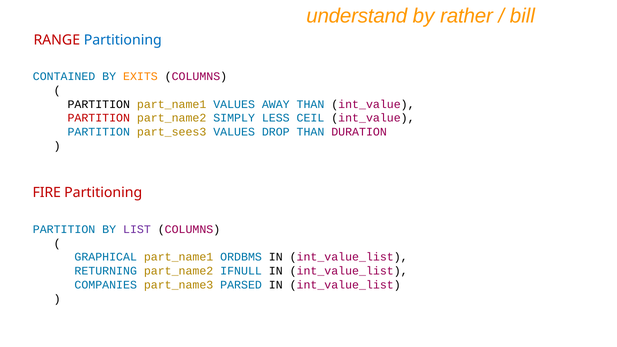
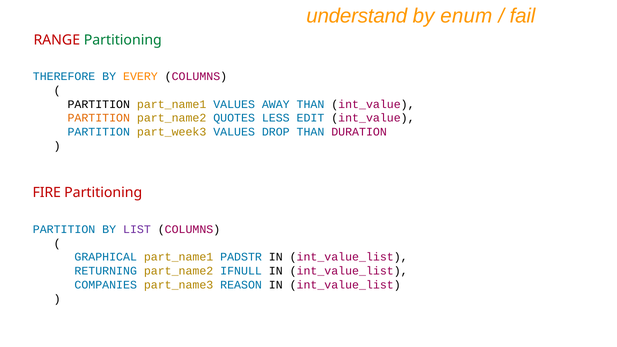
rather: rather -> enum (466, 16)
bill: bill -> fail (523, 16)
Partitioning colour: blue -> green (123, 40)
CONTAINED: CONTAINED -> THEREFORE (64, 77)
EXITS: EXITS -> EVERY (140, 77)
PARTITION colour: red -> orange (99, 118)
SIMPLY: SIMPLY -> QUOTES (234, 118)
CEIL: CEIL -> EDIT (310, 118)
part_sees3: part_sees3 -> part_week3 (172, 132)
ORDBMS: ORDBMS -> PADSTR (241, 257)
PARSED: PARSED -> REASON (241, 285)
